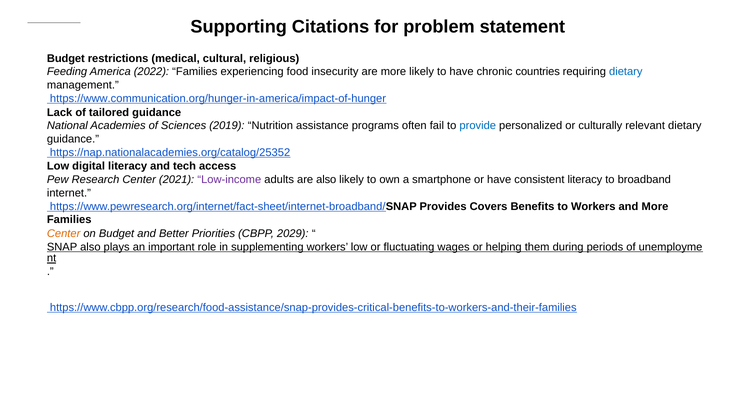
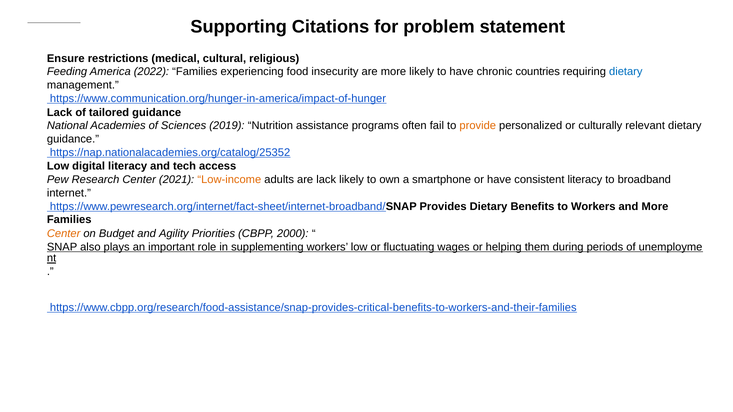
Budget: Budget -> Ensure (66, 58)
provide colour: blue -> orange (478, 126)
Low-income colour: purple -> orange (229, 180)
are also: also -> lack (326, 180)
Provides Covers: Covers -> Dietary (489, 206)
Better: Better -> Agility (174, 234)
2029: 2029 -> 2000 (293, 234)
